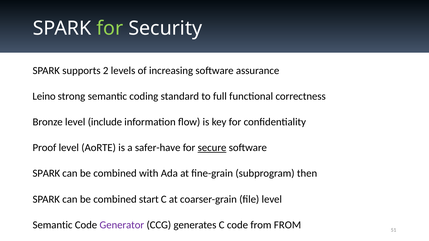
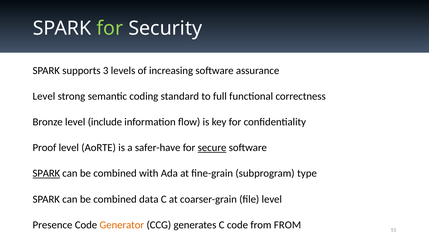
2: 2 -> 3 (106, 71)
Leino: Leino -> Level (44, 96)
SPARK underline: none -> present (46, 174)
then: then -> type (307, 174)
start: start -> data (149, 199)
Semantic: Semantic -> Presence (53, 225)
Generator colour: purple -> orange (122, 225)
